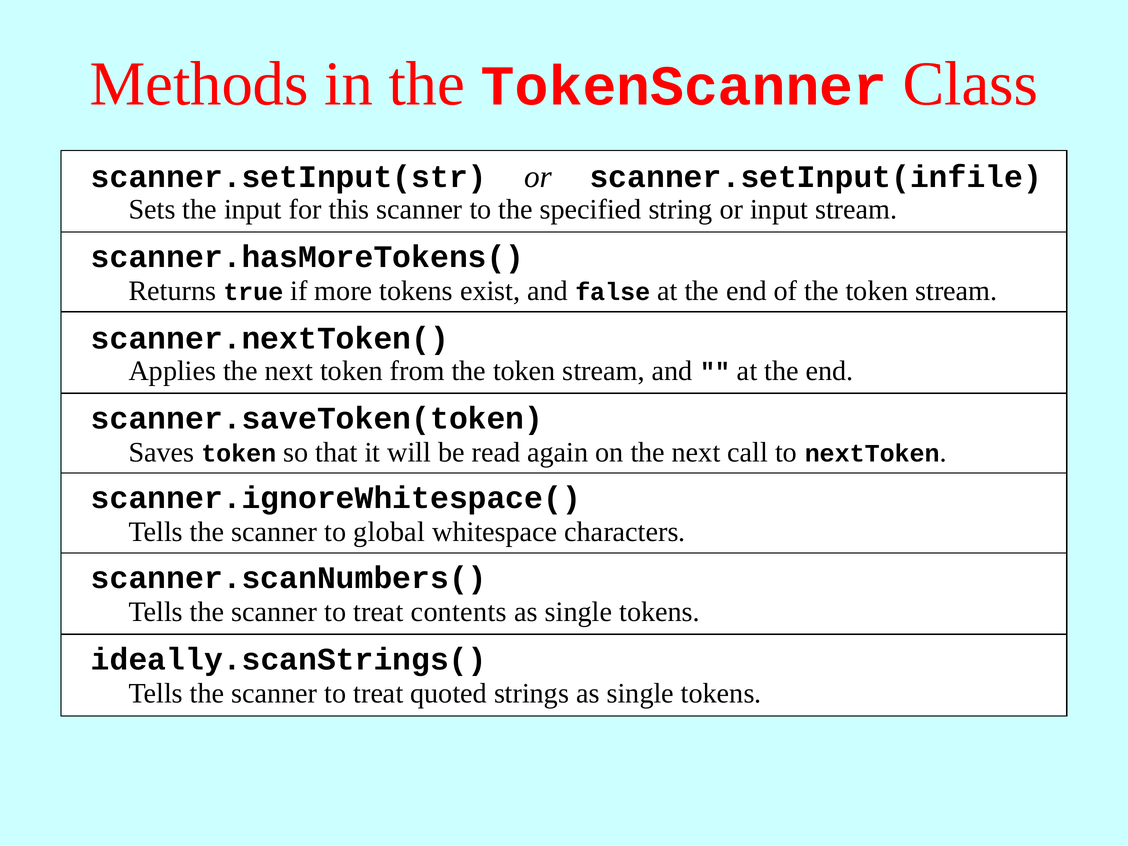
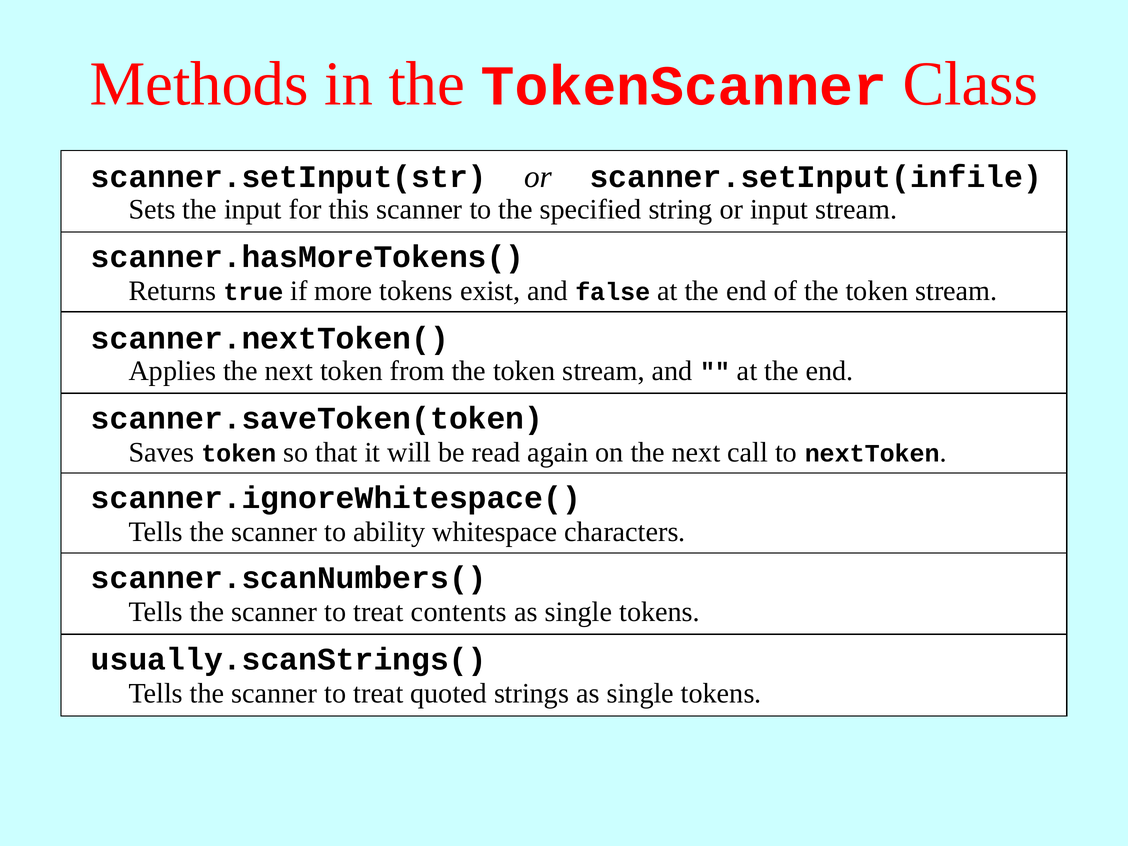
global: global -> ability (389, 532)
ideally.scanStrings(: ideally.scanStrings( -> usually.scanStrings( (289, 659)
